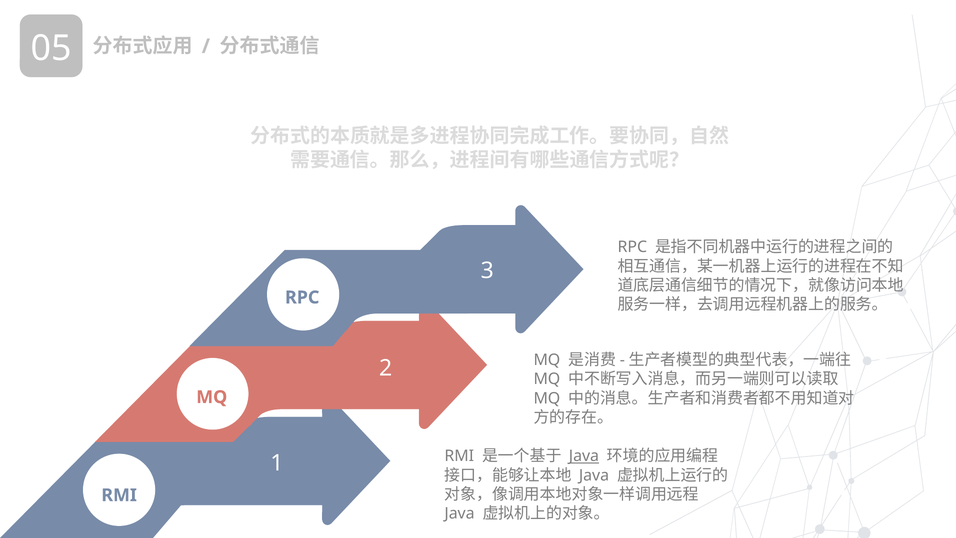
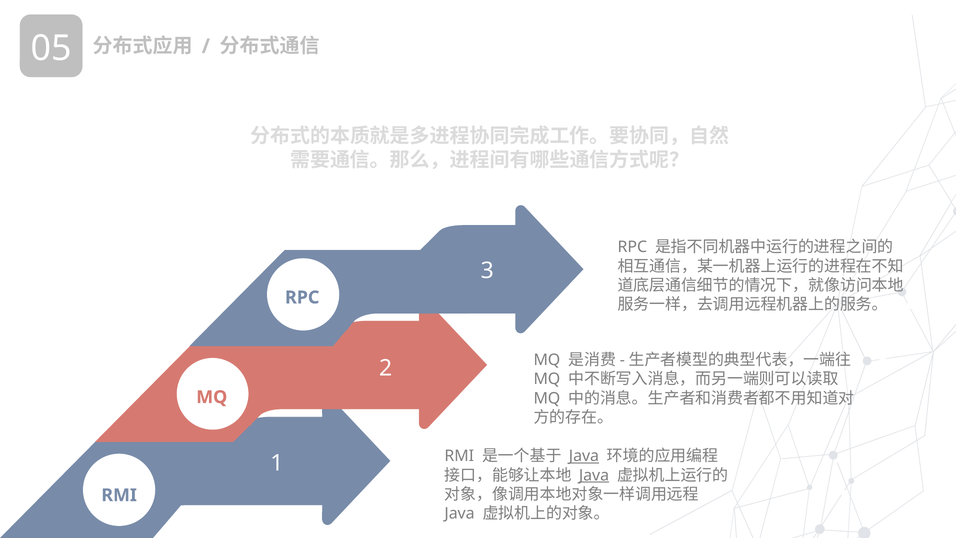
Java underline: none -> present (594, 475)
